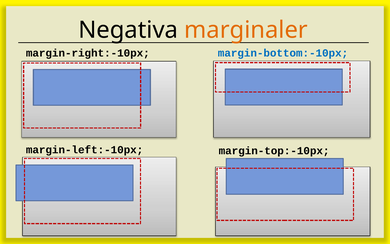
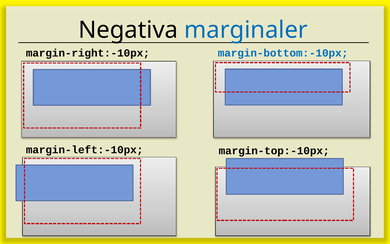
marginaler colour: orange -> blue (246, 30)
